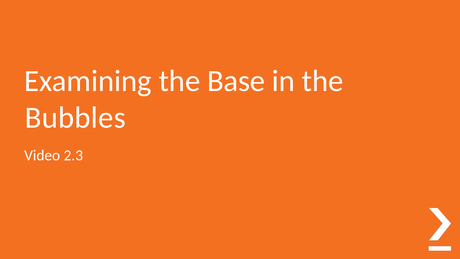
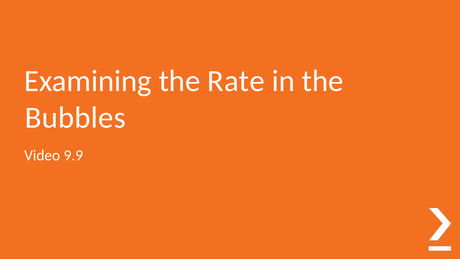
Base: Base -> Rate (236, 81)
2.3: 2.3 -> 9.9 (73, 155)
